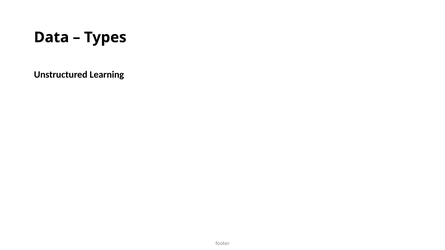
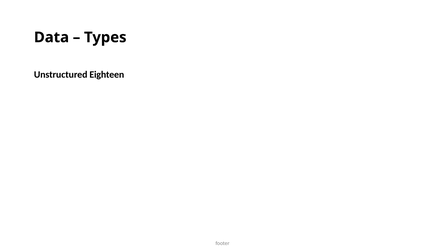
Learning: Learning -> Eighteen (107, 75)
